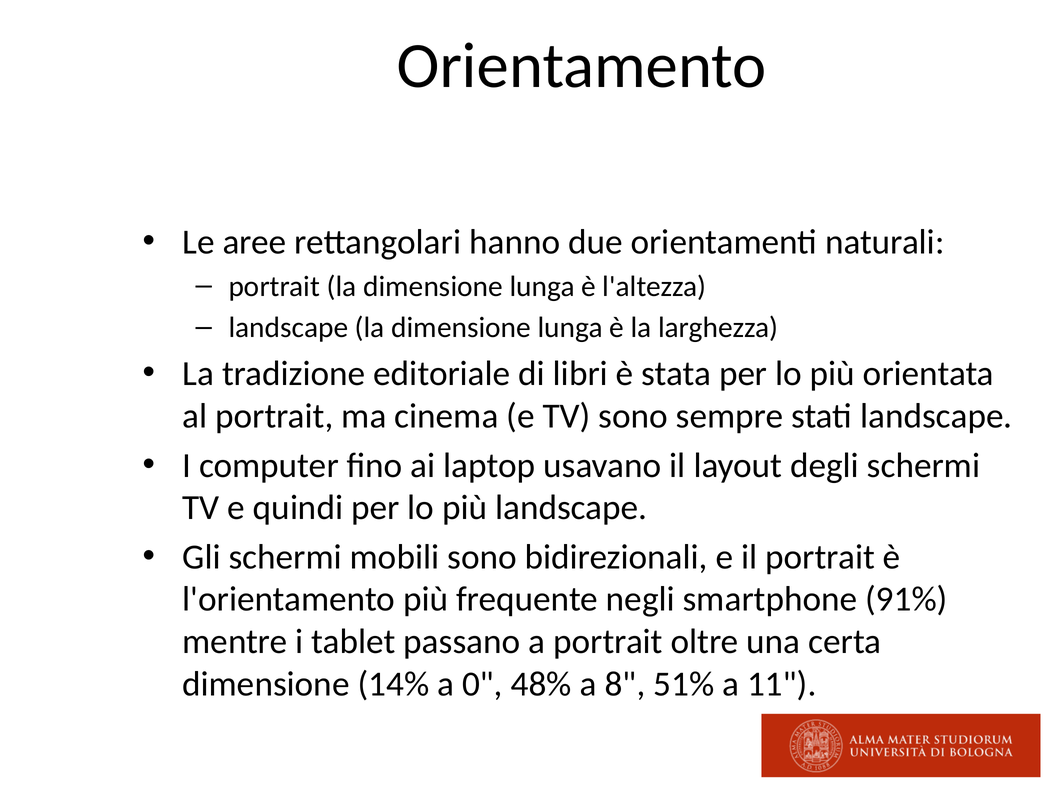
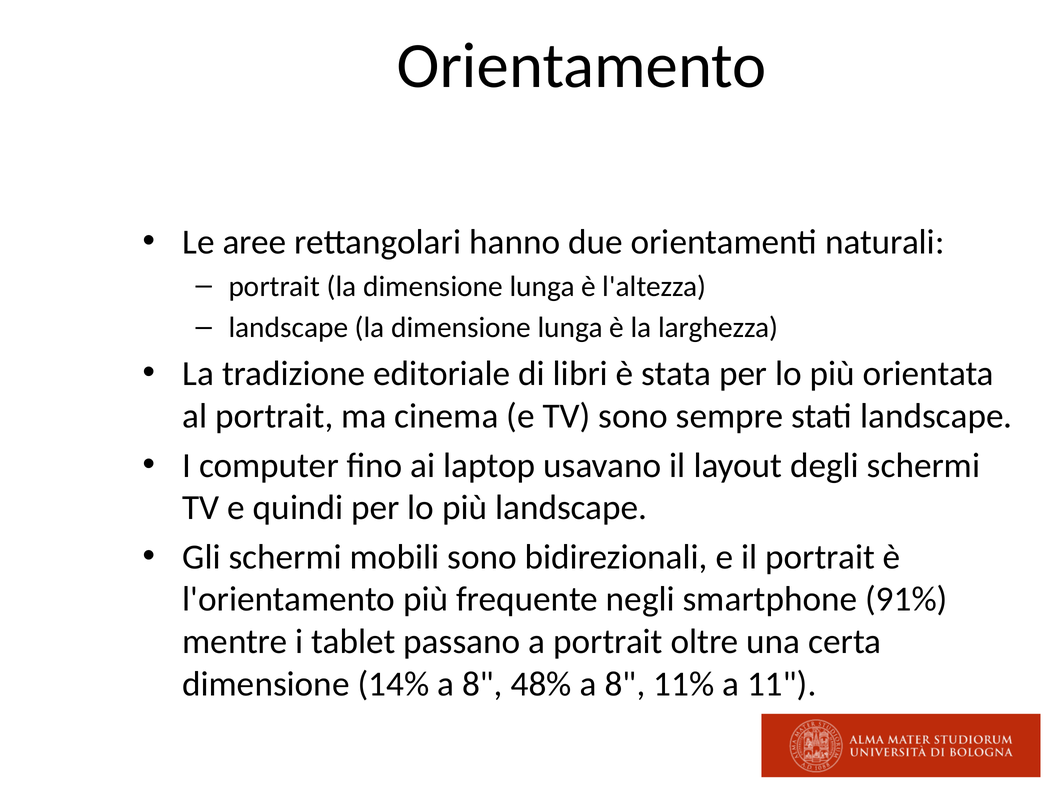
14% a 0: 0 -> 8 (482, 684)
51%: 51% -> 11% (684, 684)
